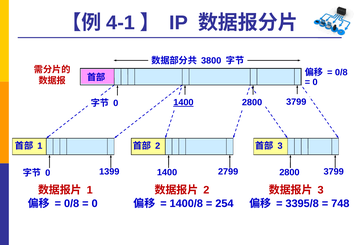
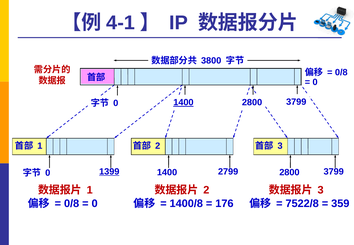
1399 underline: none -> present (109, 172)
254: 254 -> 176 (224, 203)
3395/8: 3395/8 -> 7522/8 (302, 203)
748: 748 -> 359 (340, 203)
